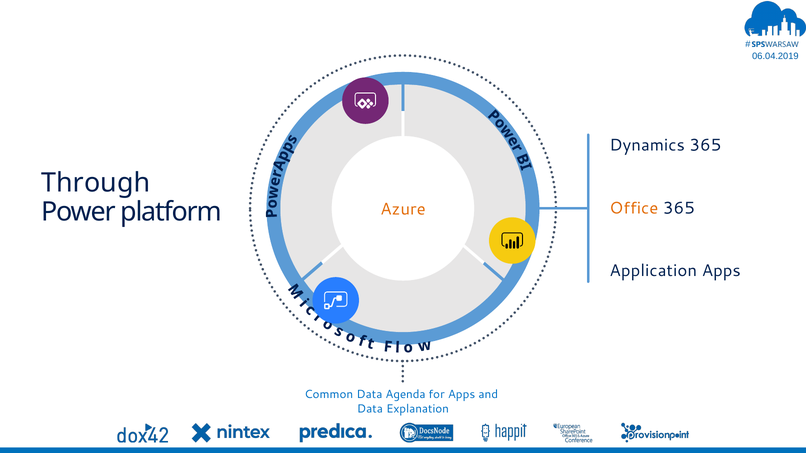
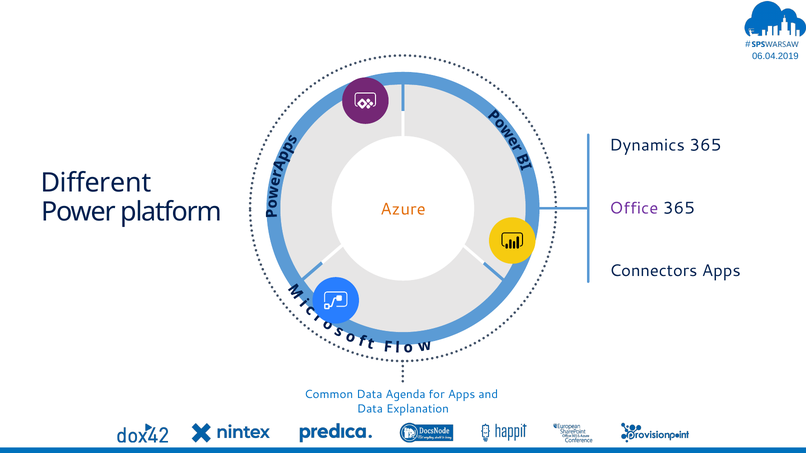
Through: Through -> Different (96, 183)
Office colour: orange -> purple (634, 208)
Application: Application -> Connectors (653, 271)
